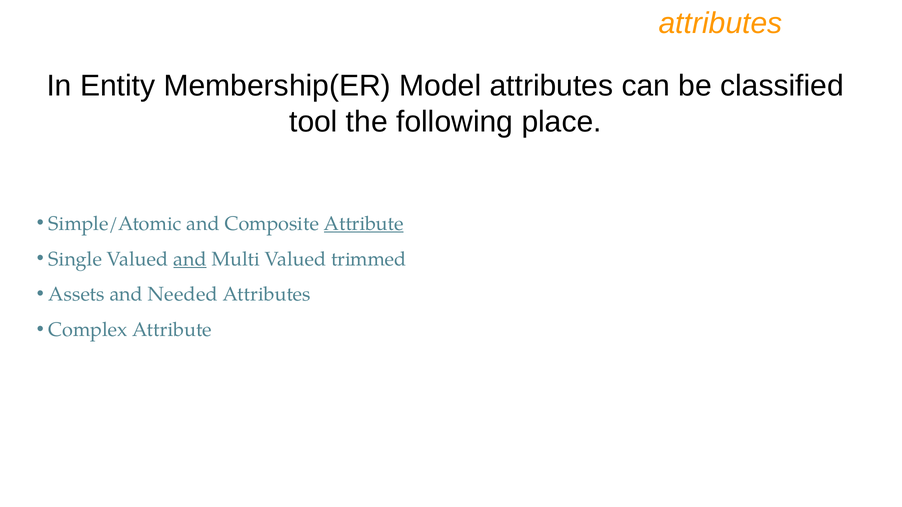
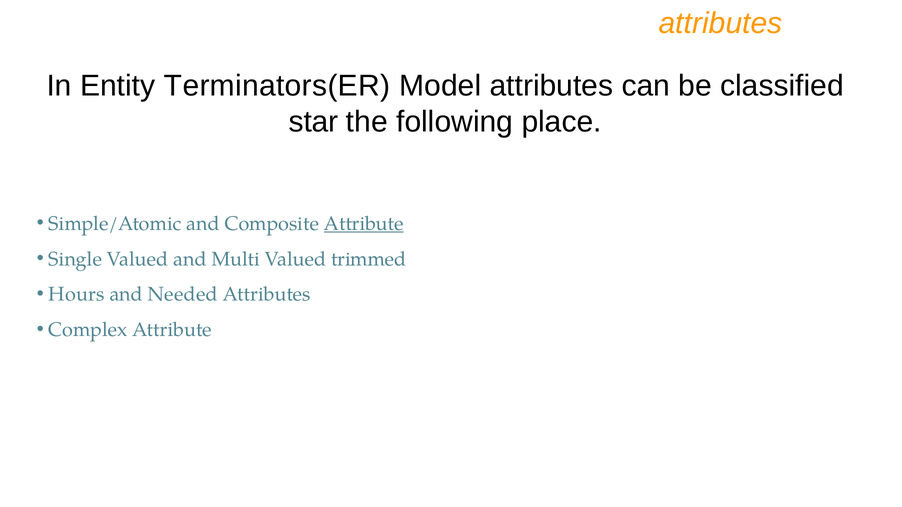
Membership(ER: Membership(ER -> Terminators(ER (277, 86)
tool: tool -> star (314, 122)
and underline: present -> none (190, 259)
Assets: Assets -> Hours (77, 295)
